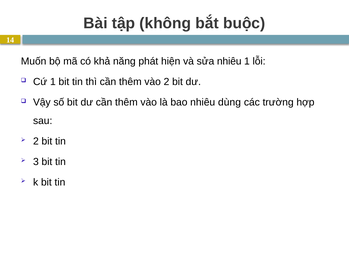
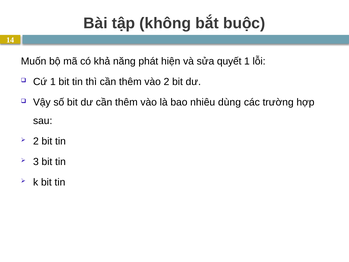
sửa nhiêu: nhiêu -> quyết (229, 61)
